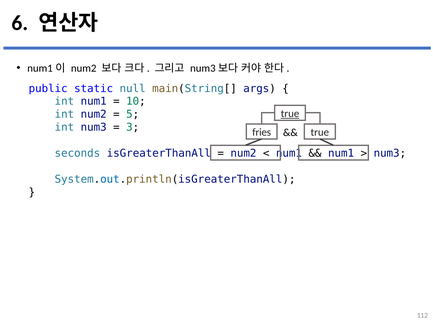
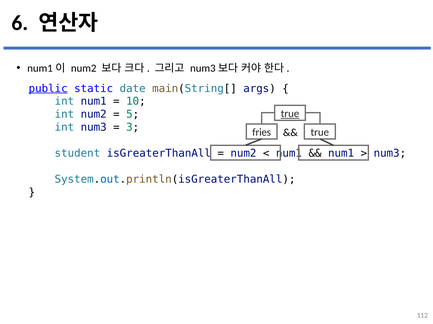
public underline: none -> present (48, 89)
null: null -> date (133, 89)
seconds: seconds -> student (77, 154)
